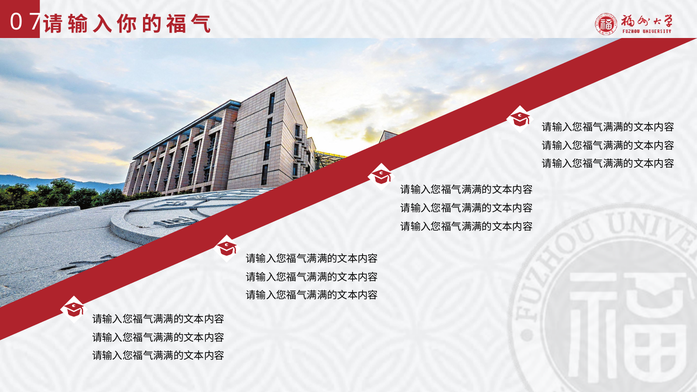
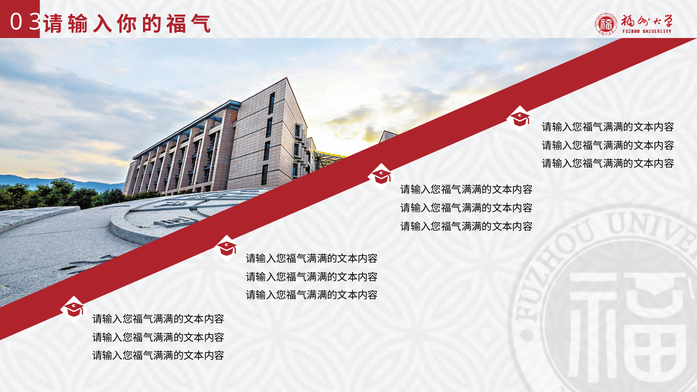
7: 7 -> 3 (36, 22)
